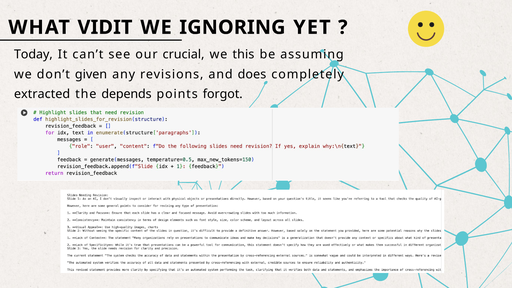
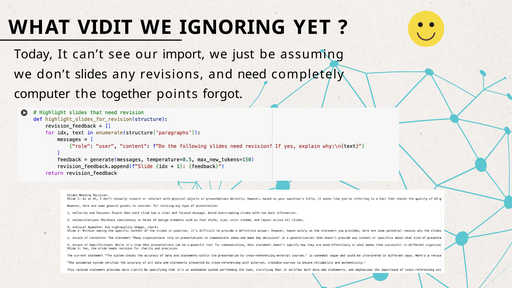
crucial: crucial -> import (184, 55)
this: this -> just (243, 55)
given: given -> slides (91, 74)
does: does -> need (252, 74)
extracted: extracted -> computer (42, 94)
depends: depends -> together (127, 94)
